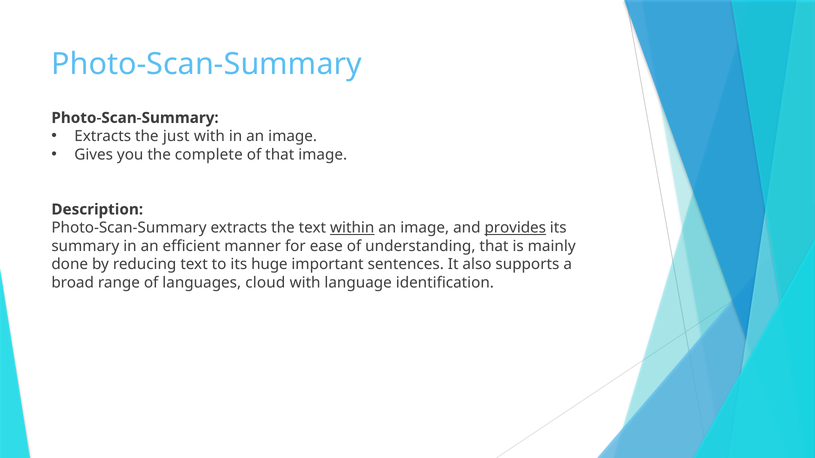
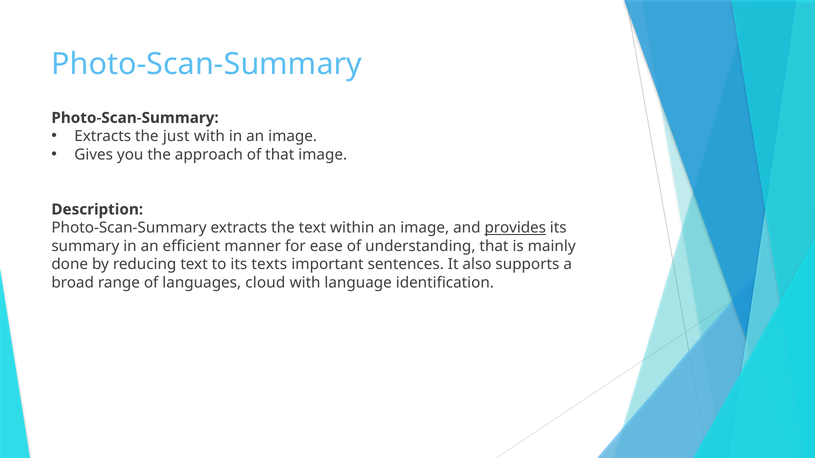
complete: complete -> approach (209, 155)
within underline: present -> none (352, 228)
huge: huge -> texts (269, 265)
